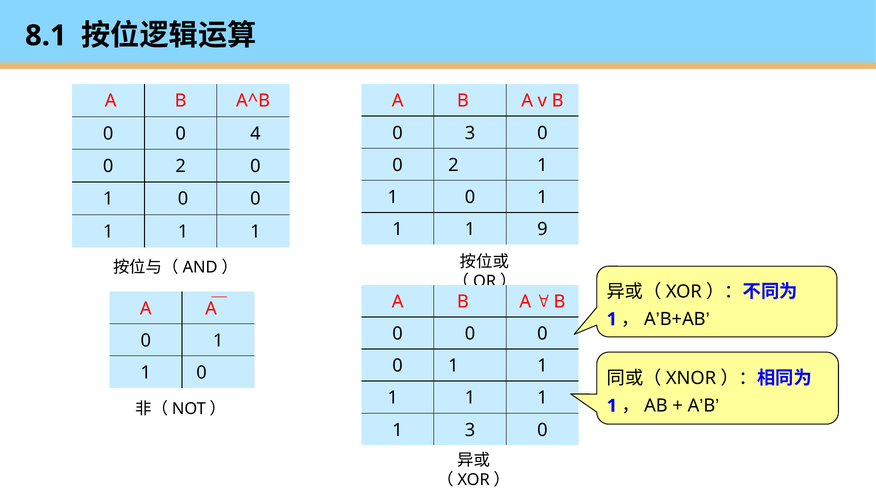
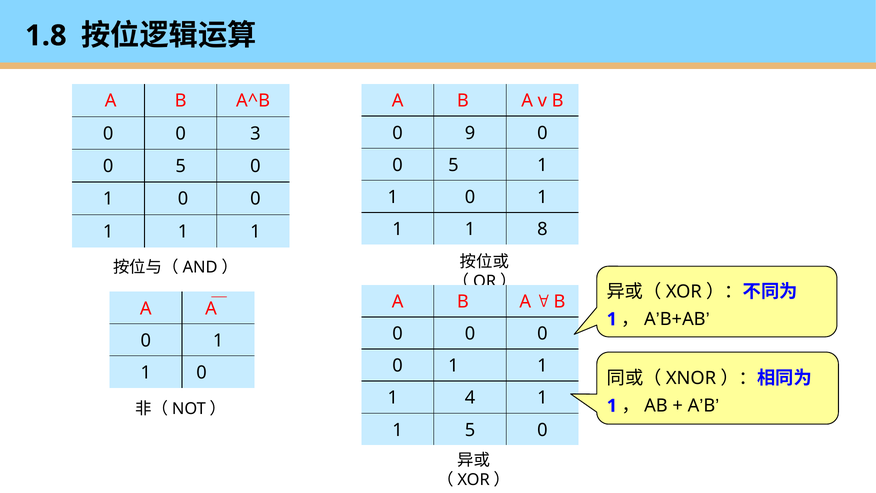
8.1: 8.1 -> 1.8 (46, 36)
0 3: 3 -> 9 (470, 133)
4: 4 -> 3 (255, 134)
2: 2 -> 5 (453, 165)
2: 2 -> 5 (181, 166)
9: 9 -> 8 (542, 229)
1: 1 -> 4 (470, 398)
1 3: 3 -> 5 (470, 430)
